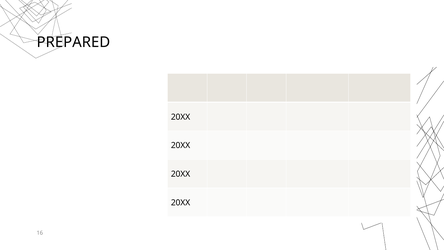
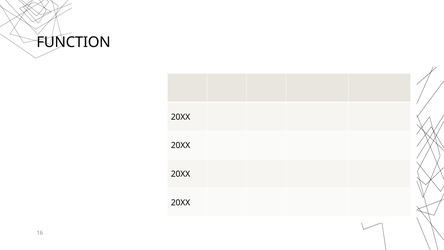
PREPARED: PREPARED -> FUNCTION (74, 42)
